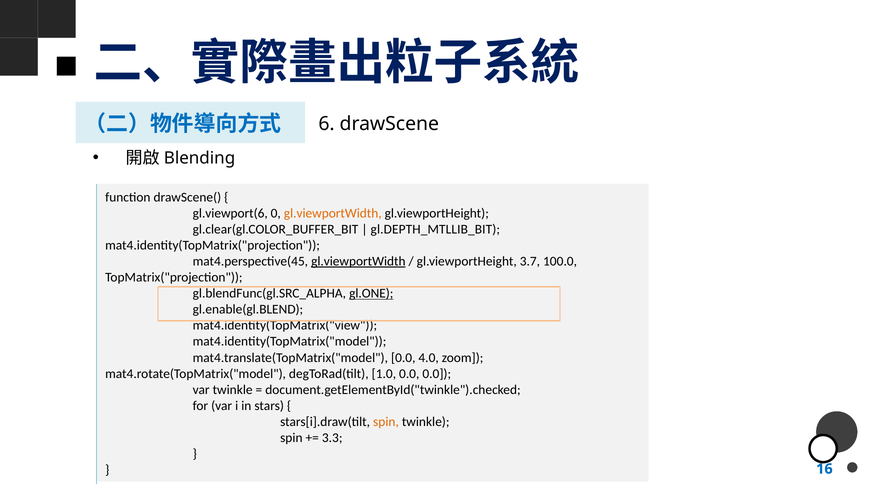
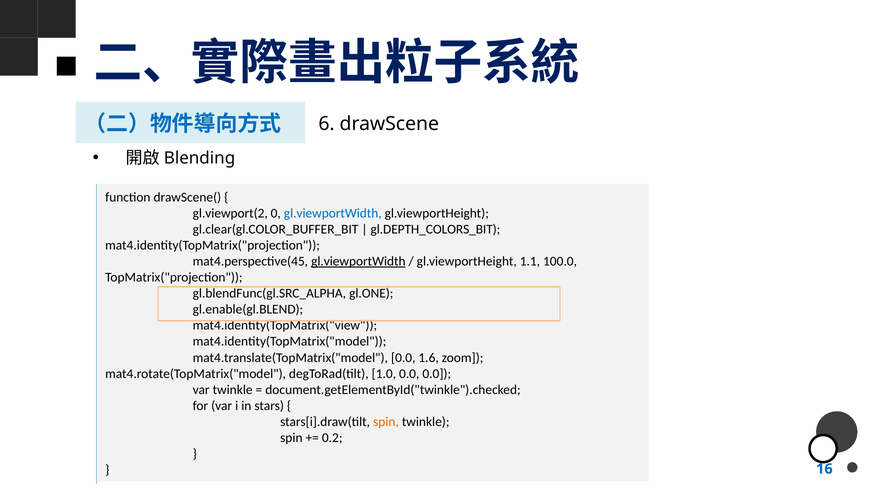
gl.viewport(6: gl.viewport(6 -> gl.viewport(2 (230, 213)
gl.viewportWidth colour: orange -> blue (333, 213)
gl.DEPTH_MTLLIB_BIT: gl.DEPTH_MTLLIB_BIT -> gl.DEPTH_COLORS_BIT (435, 229)
3.7: 3.7 -> 1.1 (530, 261)
gl.ONE underline: present -> none (371, 294)
4.0: 4.0 -> 1.6 (429, 358)
3.3: 3.3 -> 0.2 (332, 438)
